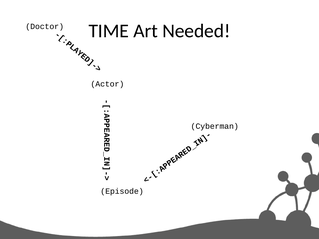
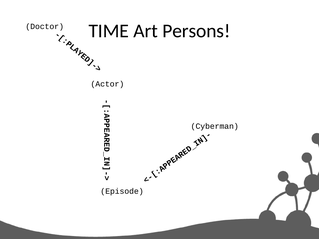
Needed: Needed -> Persons (196, 31)
